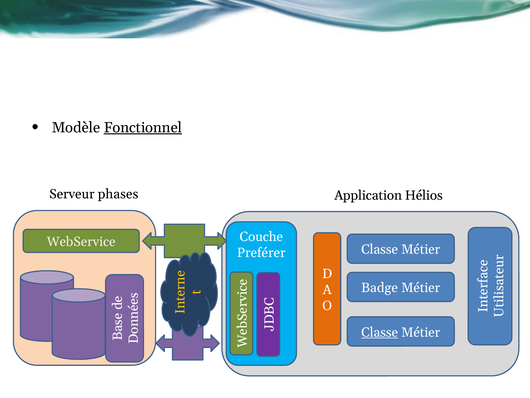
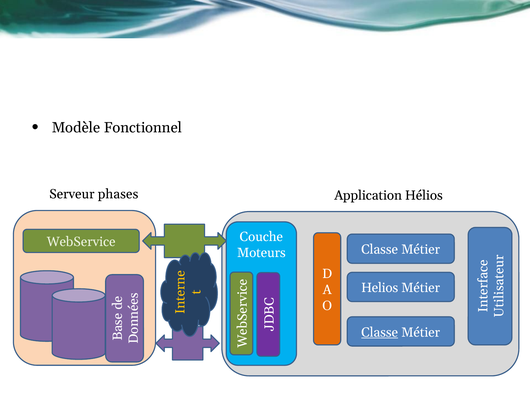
Fonctionnel underline: present -> none (143, 127)
Preférer: Preférer -> Moteurs (261, 252)
Badge: Badge -> Helios (380, 288)
